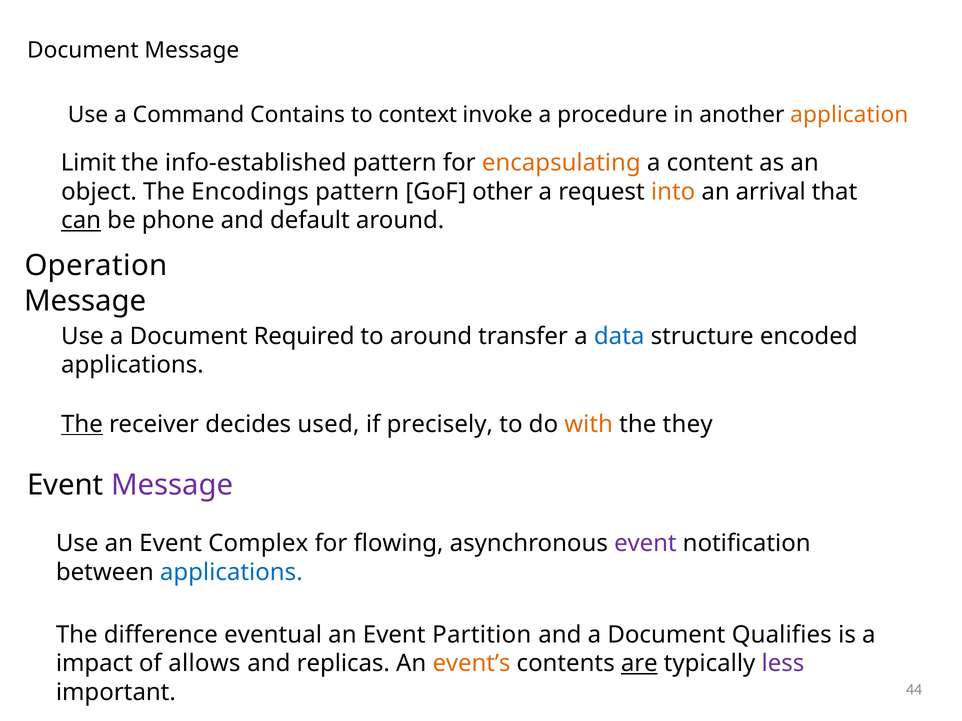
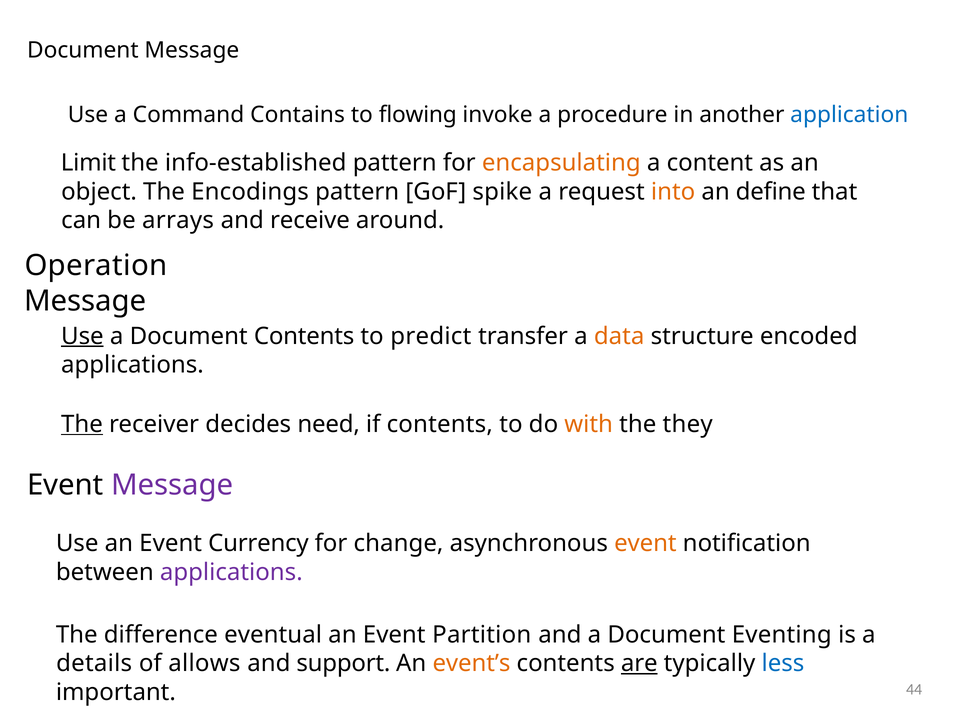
context: context -> flowing (418, 115)
application colour: orange -> blue (849, 115)
other: other -> spike (502, 192)
arrival: arrival -> define (771, 192)
can underline: present -> none (81, 221)
phone: phone -> arrays (178, 221)
default: default -> receive (310, 221)
Use underline: none -> present (82, 336)
Document Required: Required -> Contents (304, 336)
to around: around -> predict (431, 336)
data colour: blue -> orange (619, 336)
used: used -> need (329, 424)
if precisely: precisely -> contents (440, 424)
Complex: Complex -> Currency (258, 544)
flowing: flowing -> change (399, 544)
event colour: purple -> orange (645, 544)
applications colour: blue -> purple (231, 573)
Qualifies: Qualifies -> Eventing (782, 635)
impact: impact -> details (94, 664)
replicas: replicas -> support (343, 664)
less colour: purple -> blue (783, 664)
